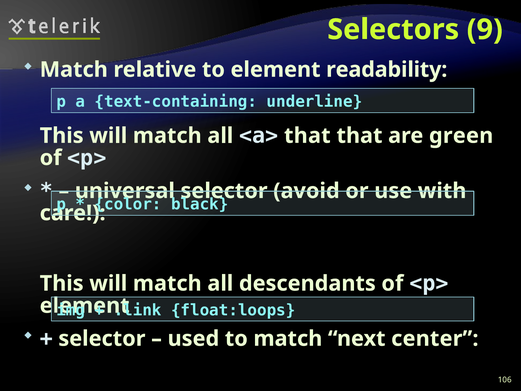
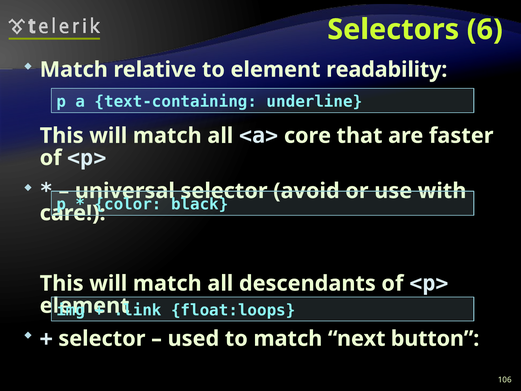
9: 9 -> 6 (485, 30)
<a> that: that -> core (307, 136)
green: green -> faster (461, 136)
center: center -> button (435, 338)
